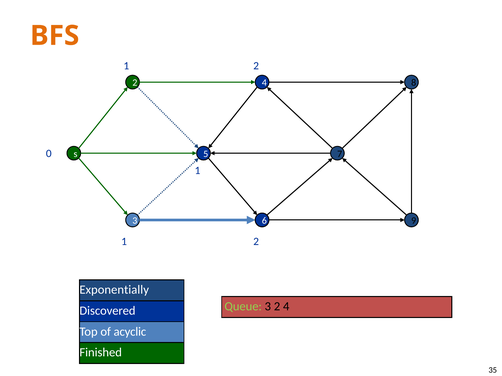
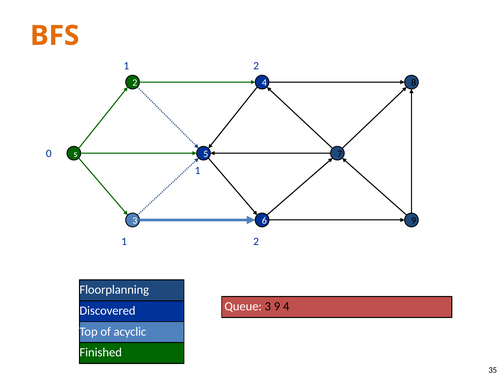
Exponentially: Exponentially -> Floorplanning (114, 290)
Queue colour: light green -> white (243, 307)
3 2: 2 -> 9 (277, 307)
